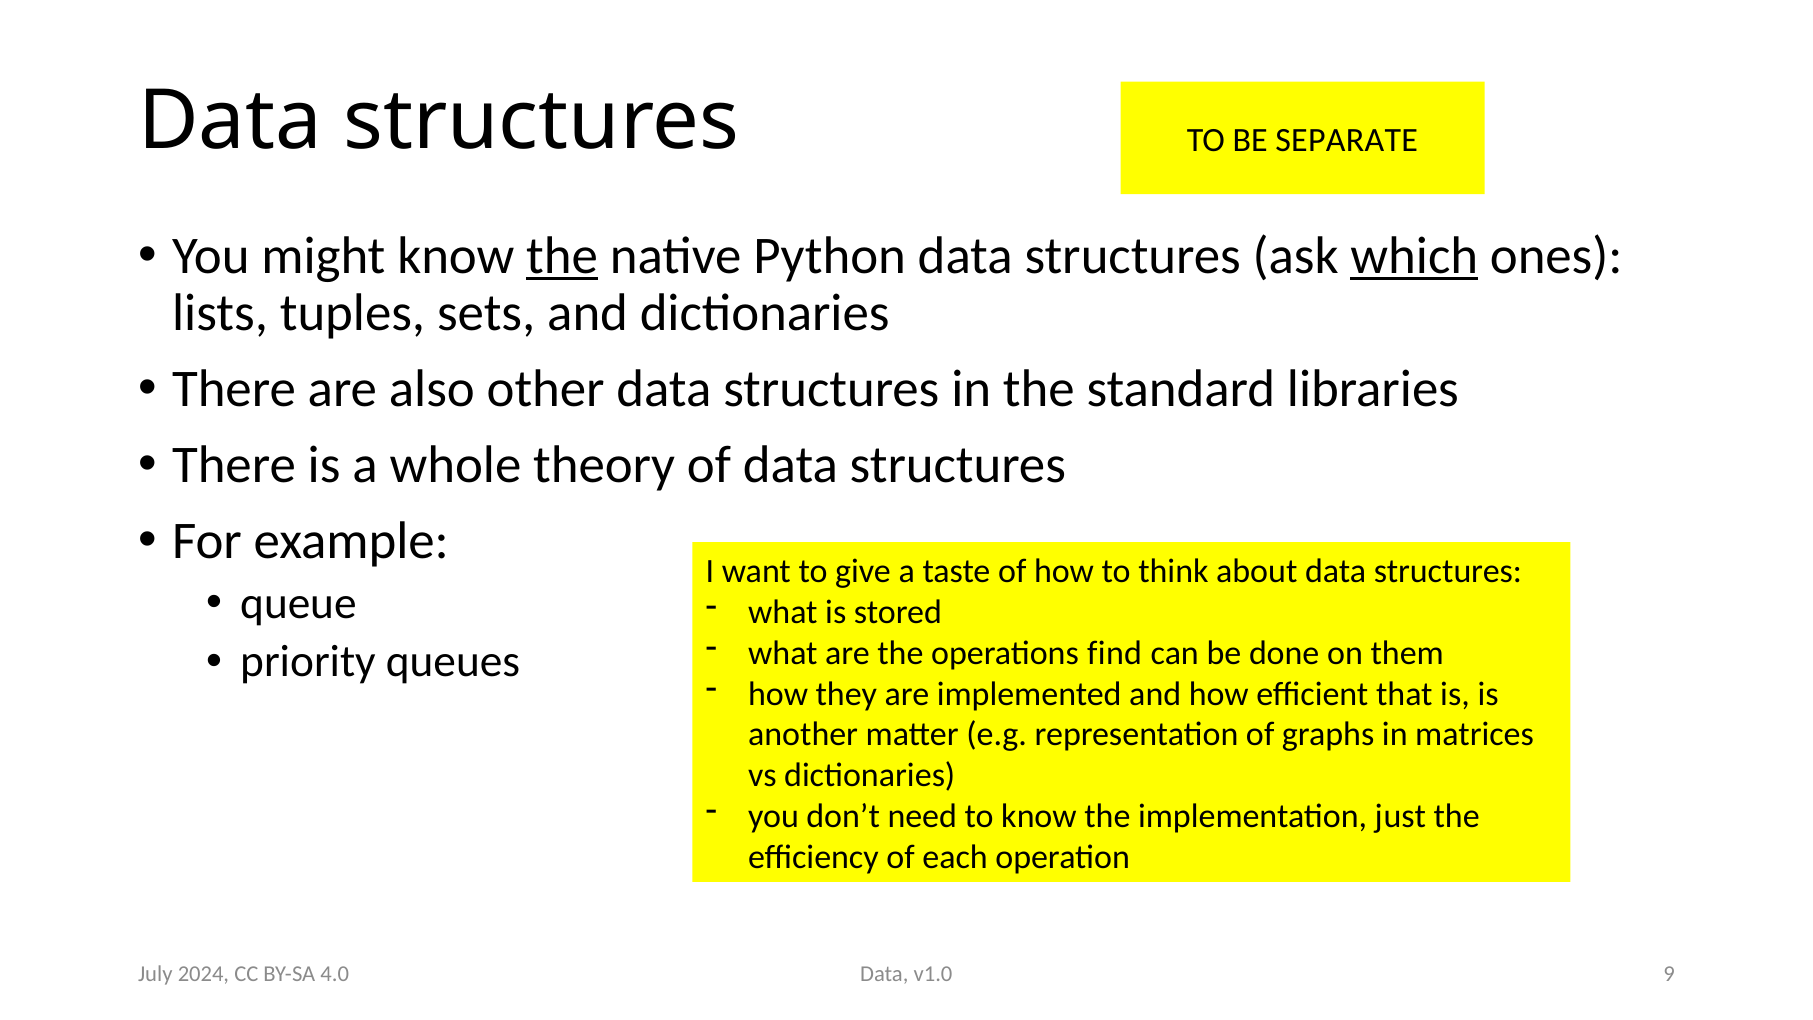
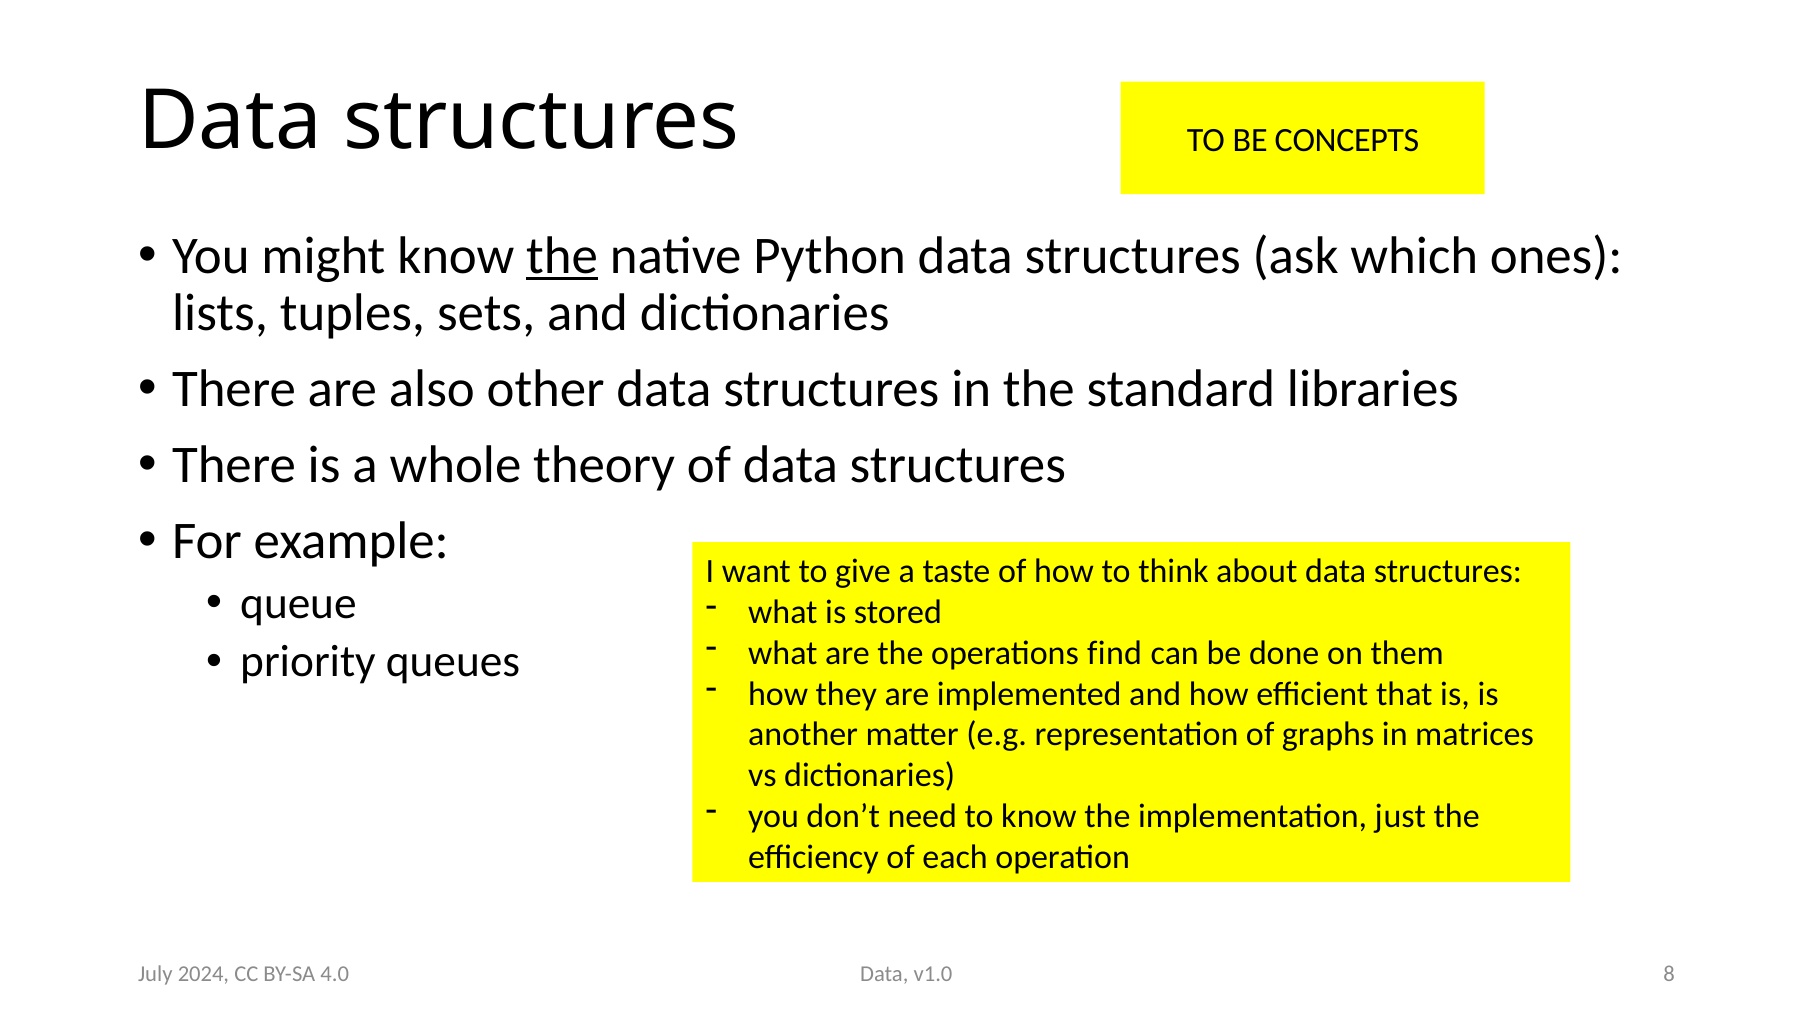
SEPARATE: SEPARATE -> CONCEPTS (1347, 140)
which underline: present -> none (1414, 256)
9: 9 -> 8 (1669, 974)
